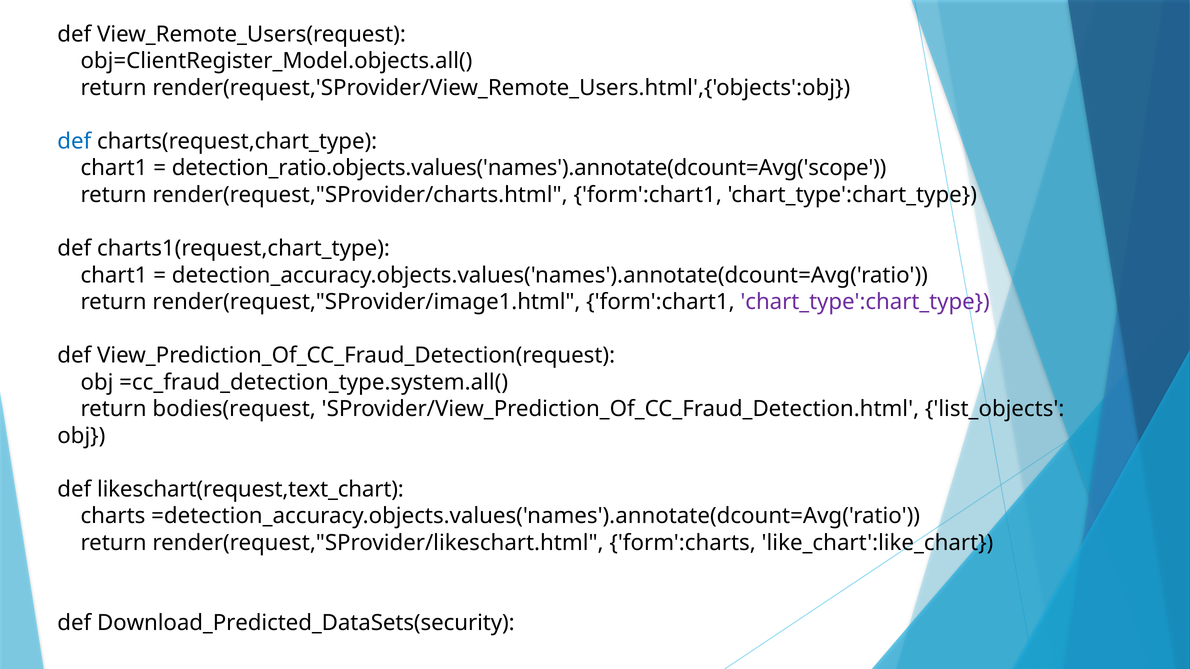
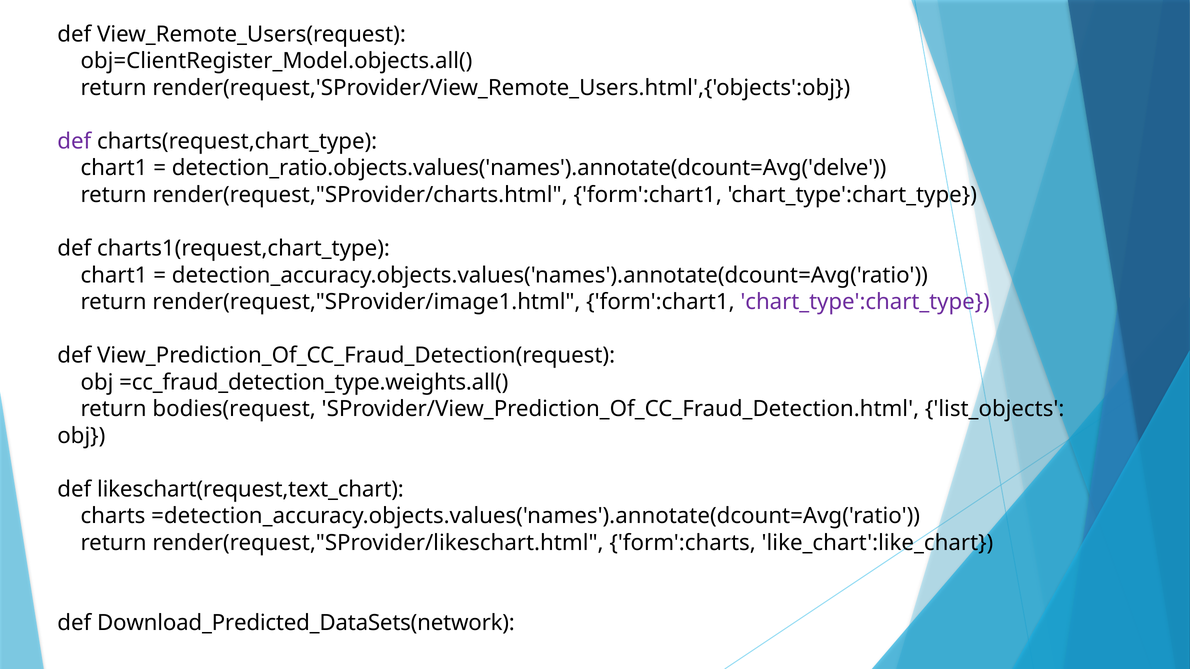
def colour: blue -> purple (74, 141)
detection_ratio.objects.values('names').annotate(dcount=Avg('scope: detection_ratio.objects.values('names').annotate(dcount=Avg('scope -> detection_ratio.objects.values('names').annotate(dcount=Avg('delve (529, 168)
=cc_fraud_detection_type.system.all(: =cc_fraud_detection_type.system.all( -> =cc_fraud_detection_type.weights.all( (314, 382)
Download_Predicted_DataSets(security: Download_Predicted_DataSets(security -> Download_Predicted_DataSets(network (306, 623)
